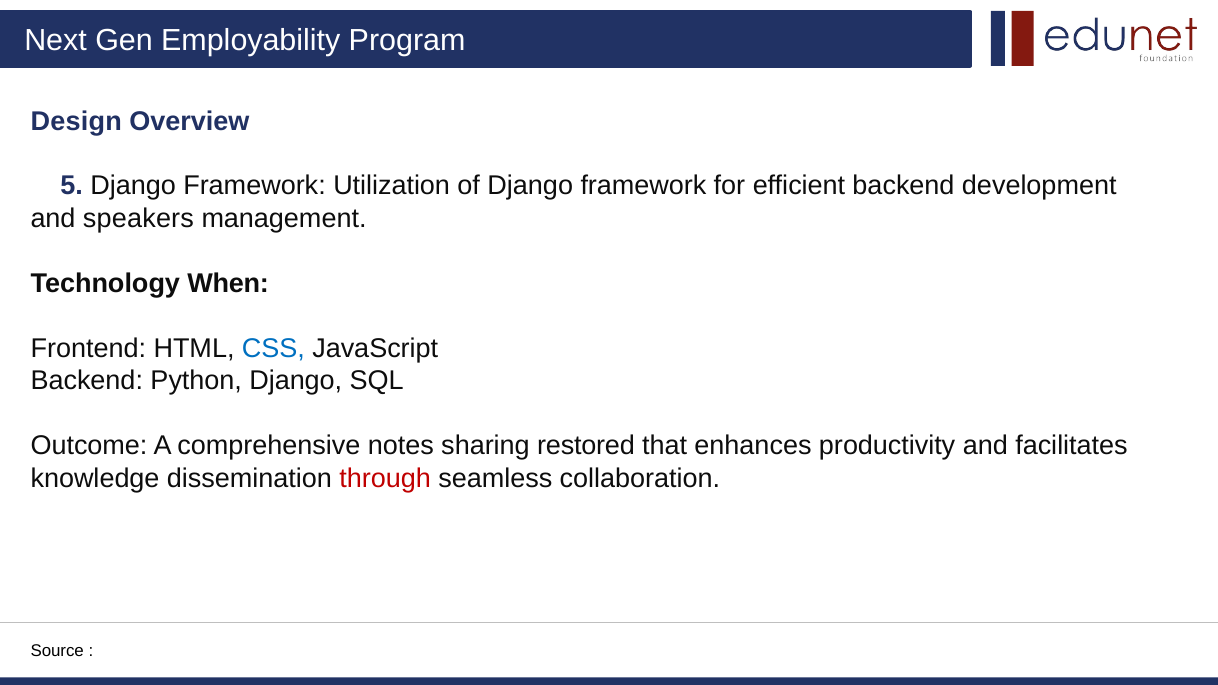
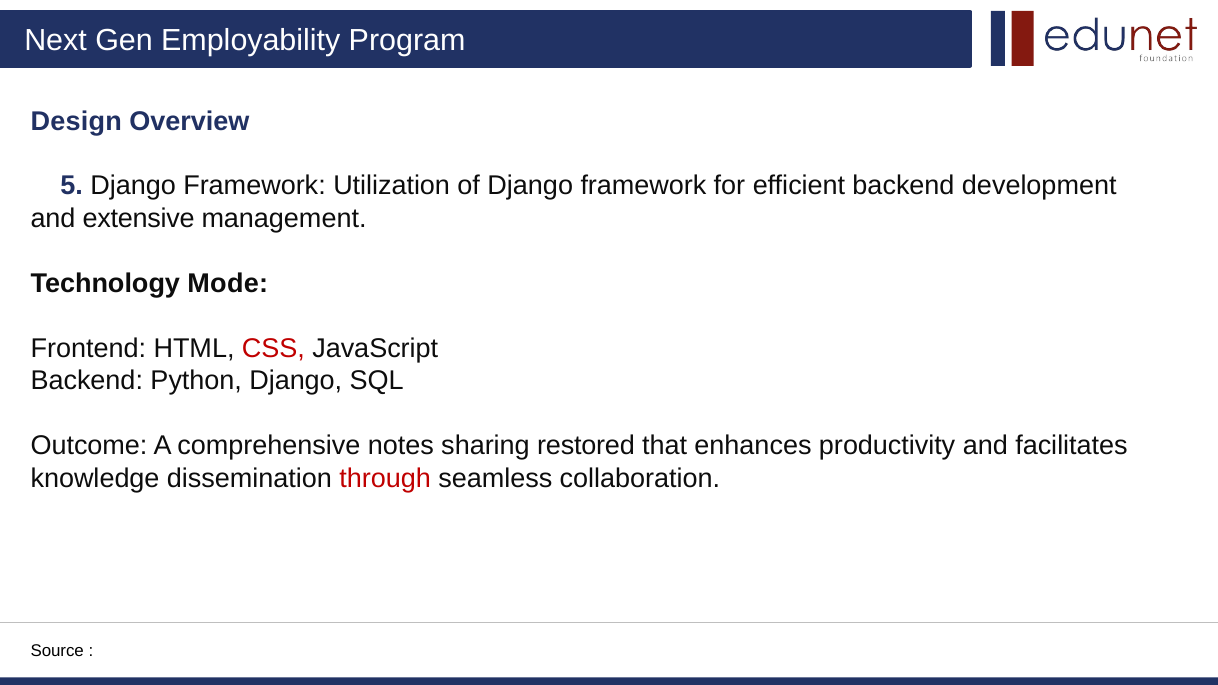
speakers: speakers -> extensive (139, 219)
When: When -> Mode (228, 283)
CSS colour: blue -> red (273, 348)
